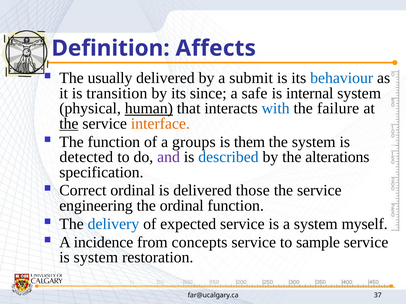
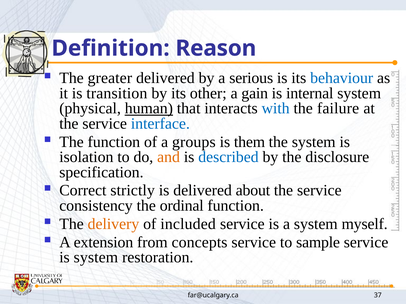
Affects: Affects -> Reason (216, 48)
usually: usually -> greater (110, 78)
submit: submit -> serious (251, 78)
since: since -> other (208, 93)
safe: safe -> gain (255, 93)
the underline: present -> none (69, 124)
interface colour: orange -> blue (160, 124)
detected: detected -> isolation (86, 157)
and colour: purple -> orange (169, 157)
alterations: alterations -> disclosure (337, 157)
Correct ordinal: ordinal -> strictly (133, 191)
those: those -> about (253, 191)
engineering: engineering -> consistency (96, 206)
delivery colour: blue -> orange (113, 224)
expected: expected -> included (188, 224)
incidence: incidence -> extension (103, 243)
